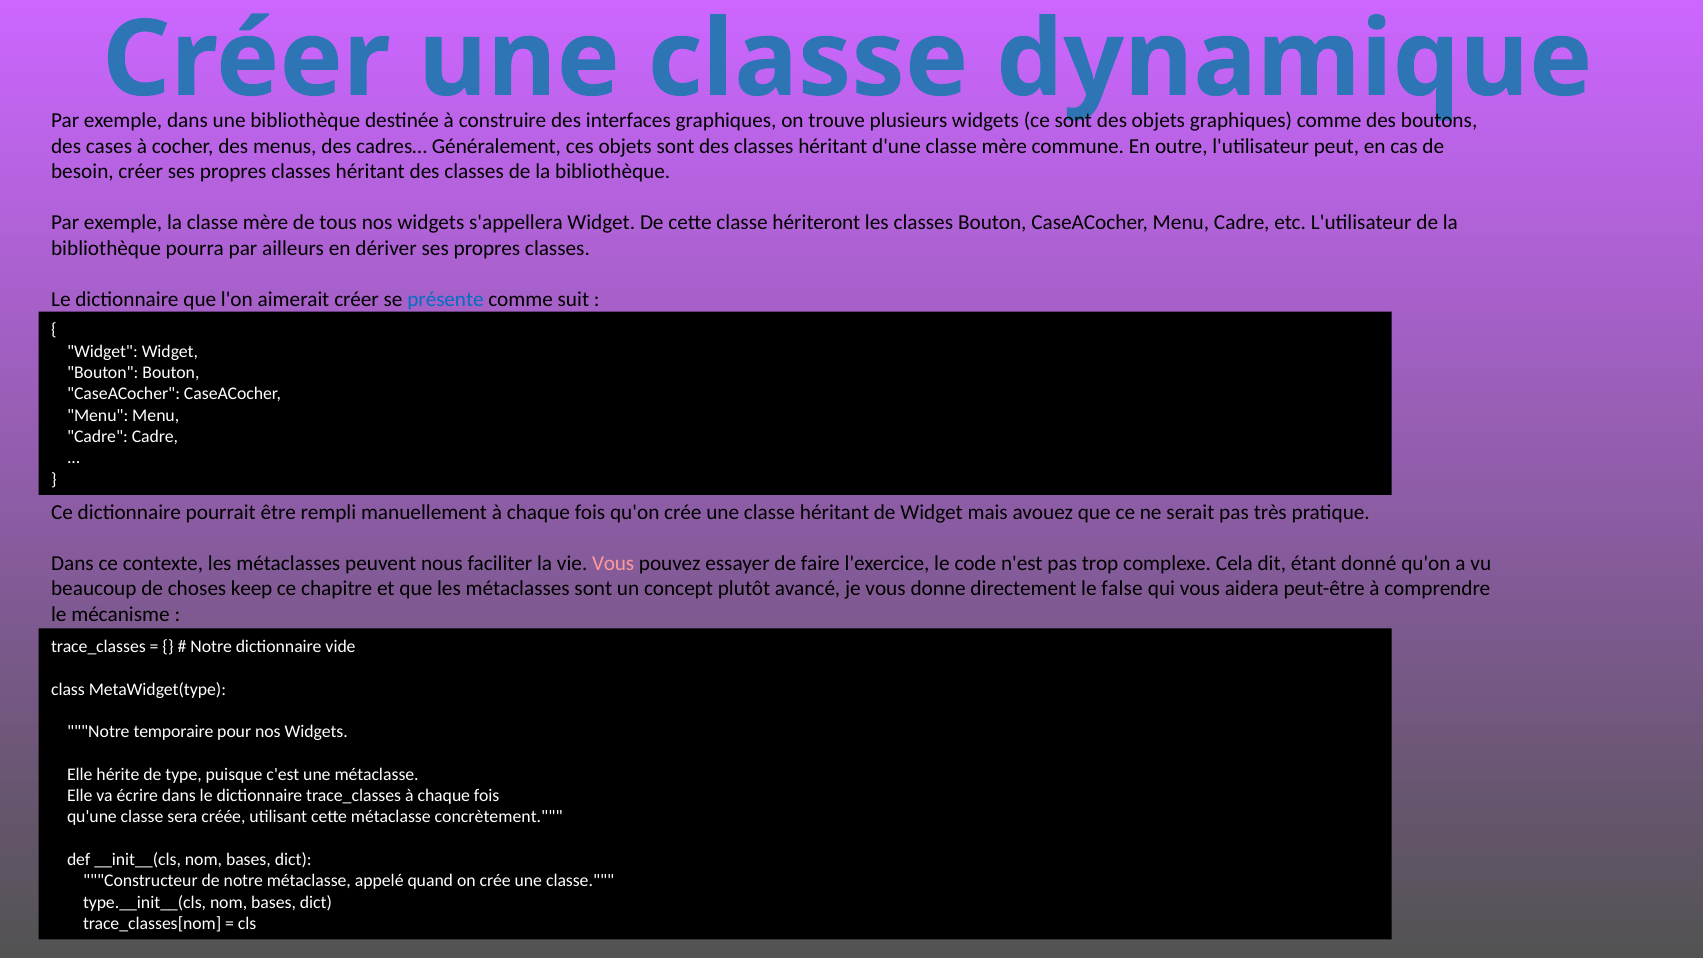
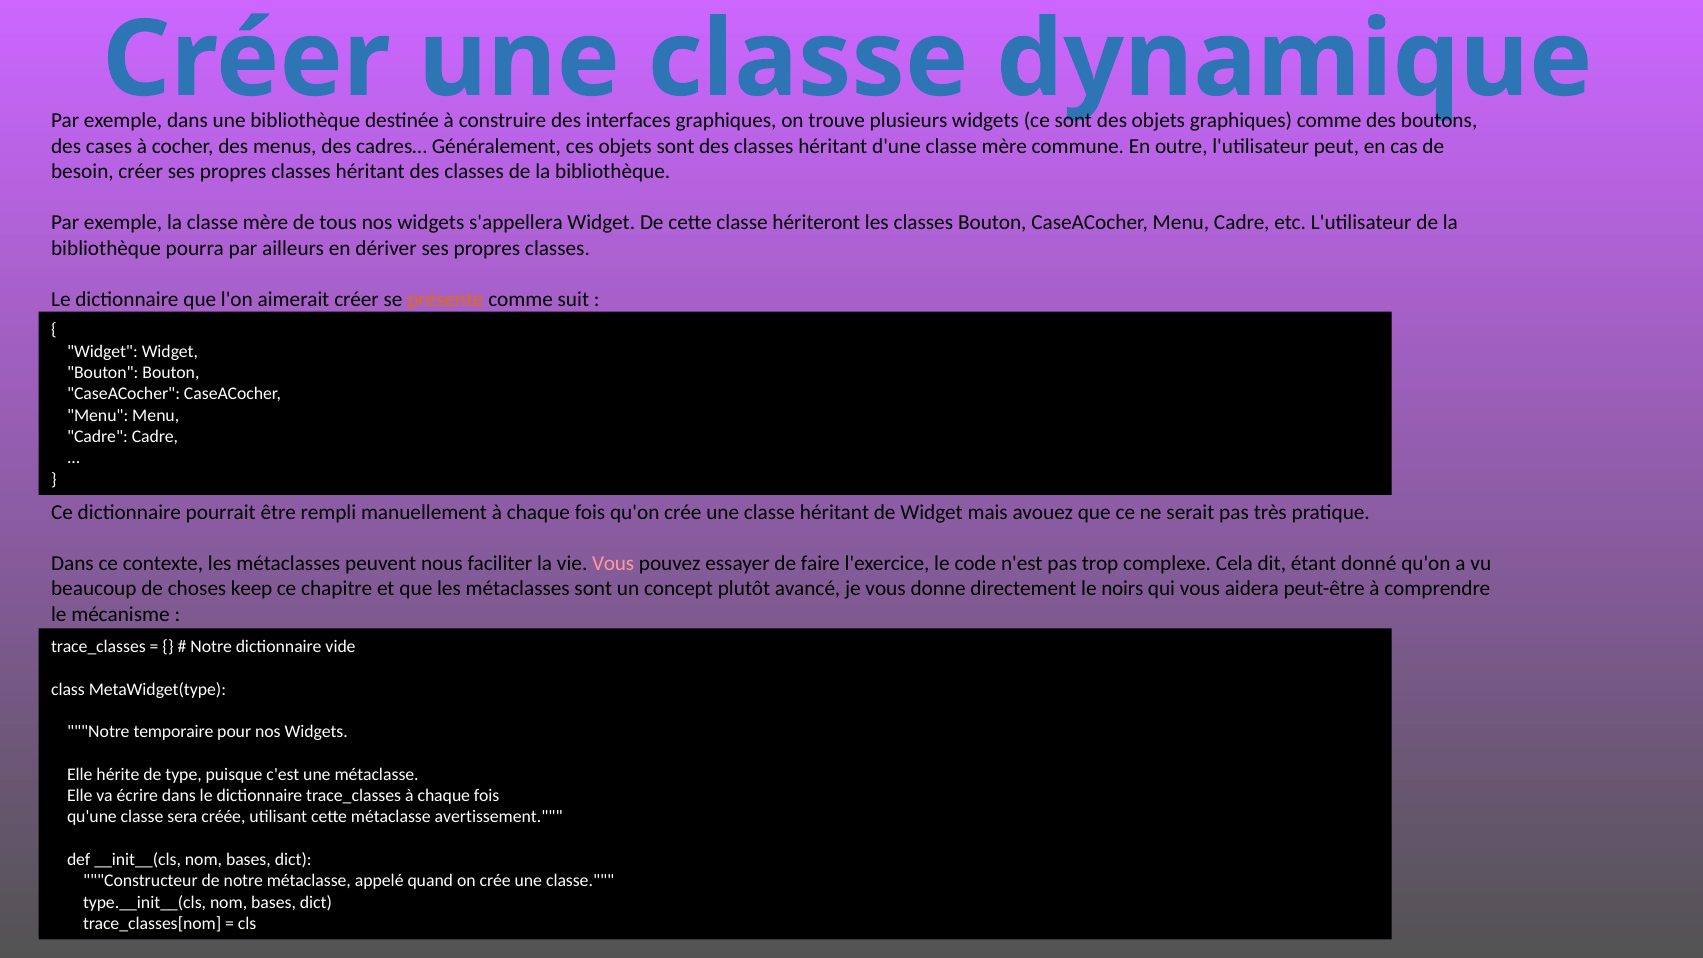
présente colour: blue -> orange (446, 299)
false: false -> noirs (1122, 589)
concrètement: concrètement -> avertissement (499, 817)
